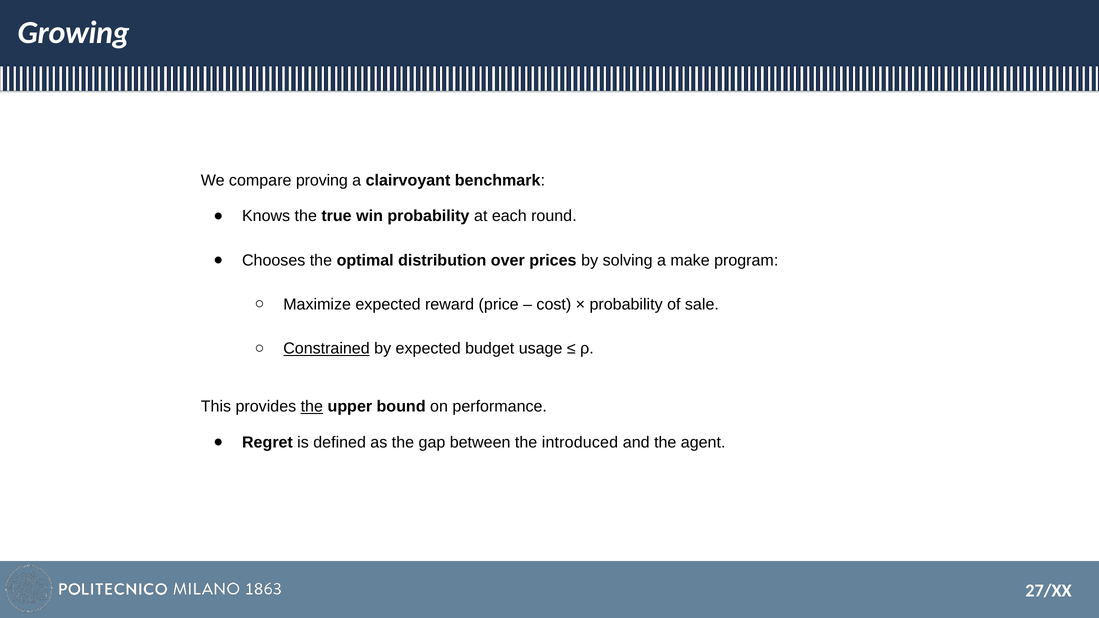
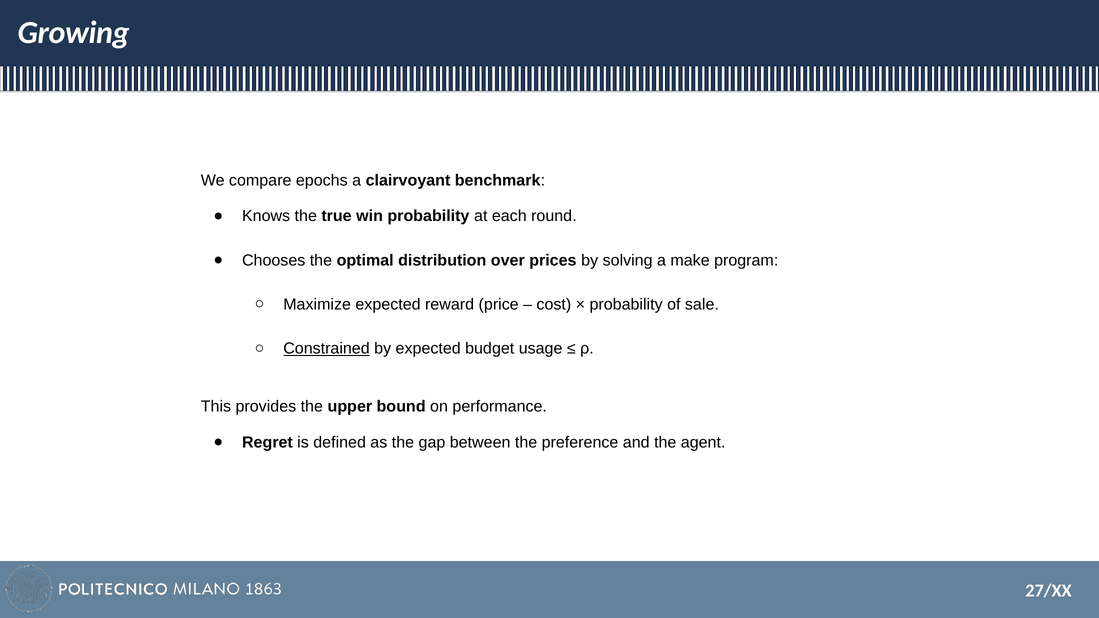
proving: proving -> epochs (322, 180)
the underline: present -> none (312, 407)
introduced: introduced -> preference (580, 443)
